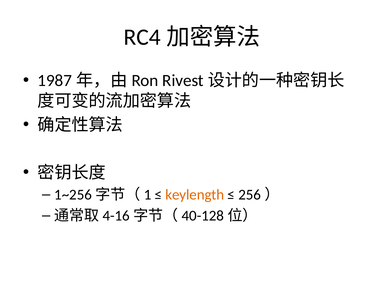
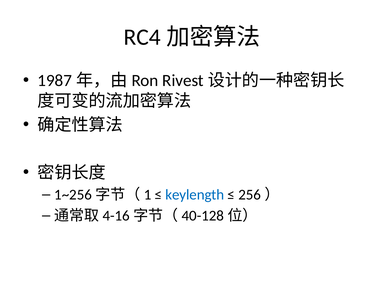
keylength colour: orange -> blue (195, 195)
